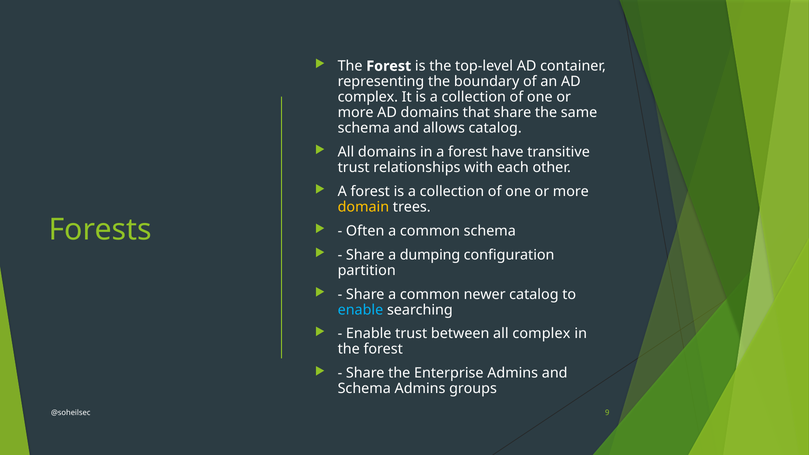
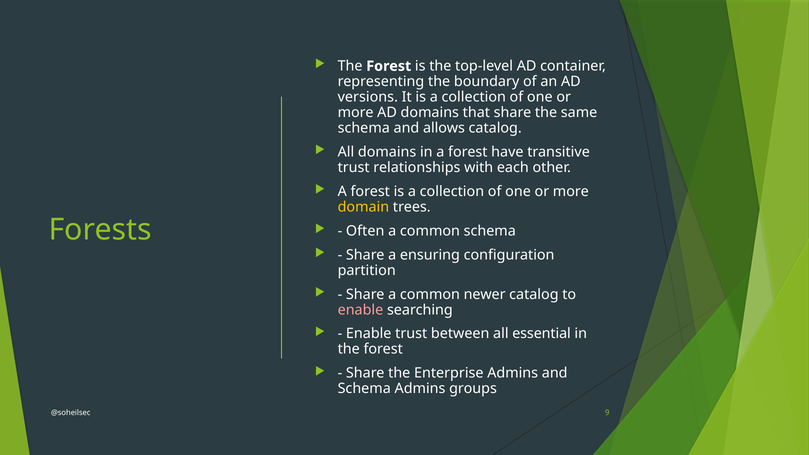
complex: complex -> versions (368, 97)
dumping: dumping -> ensuring (430, 255)
enable colour: light blue -> pink (360, 310)
all complex: complex -> essential (542, 334)
